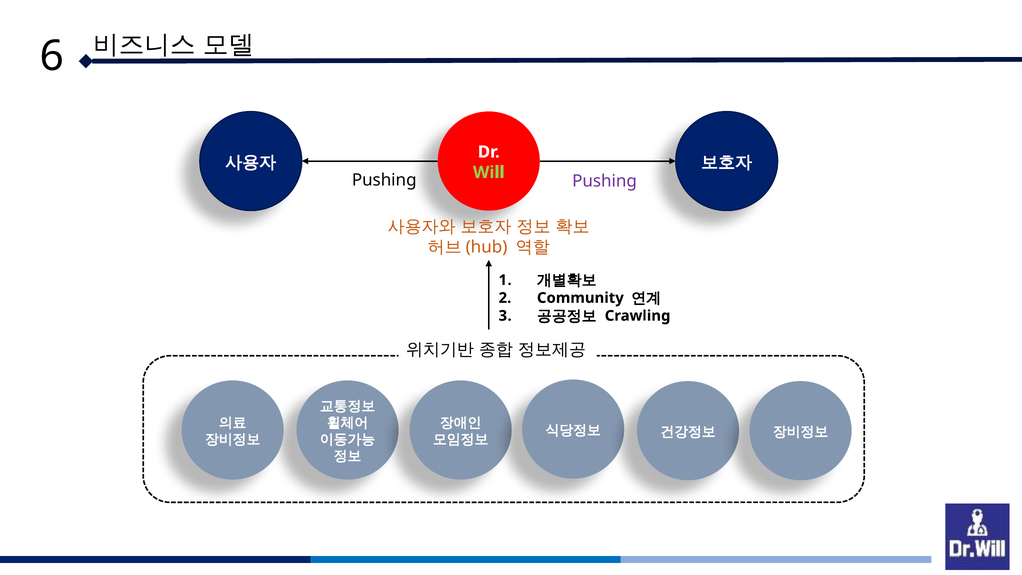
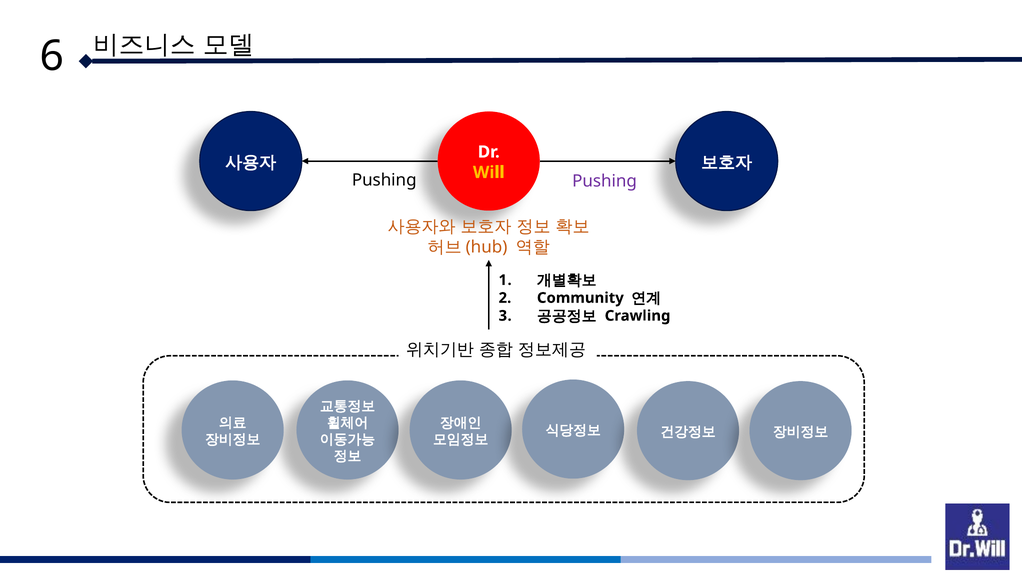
Will colour: light green -> yellow (489, 172)
